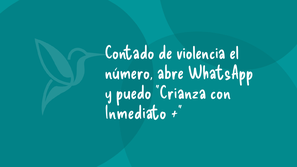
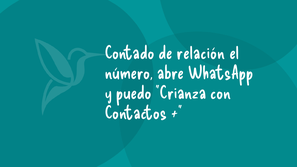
violencia: violencia -> relación (201, 53)
Inmediato: Inmediato -> Contactos (136, 113)
